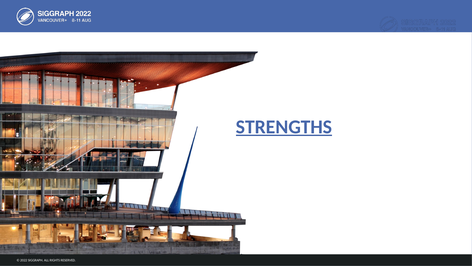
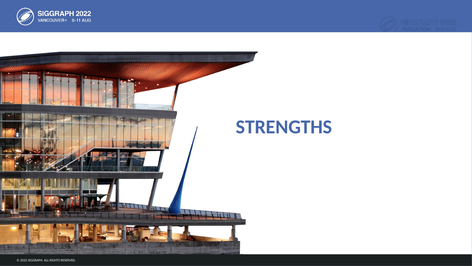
STRENGTHS underline: present -> none (284, 127)
